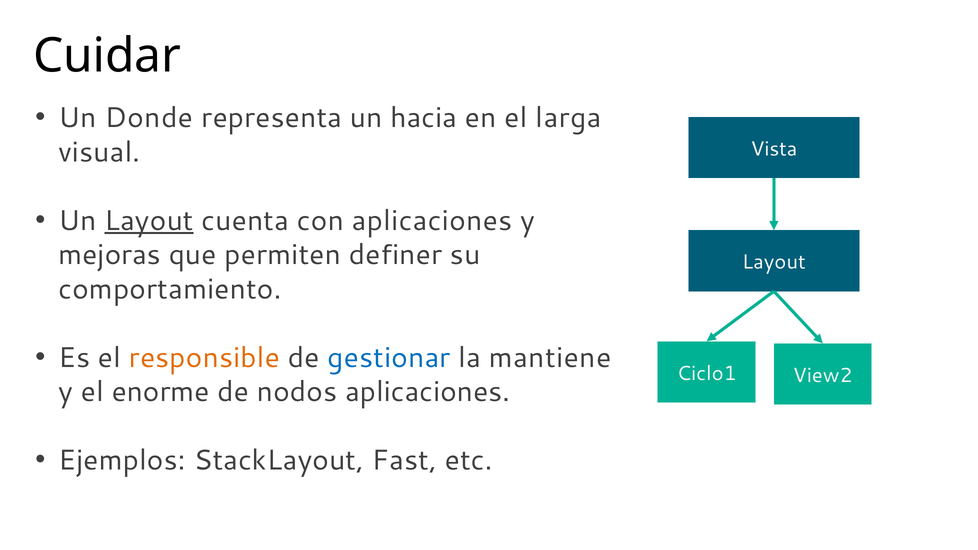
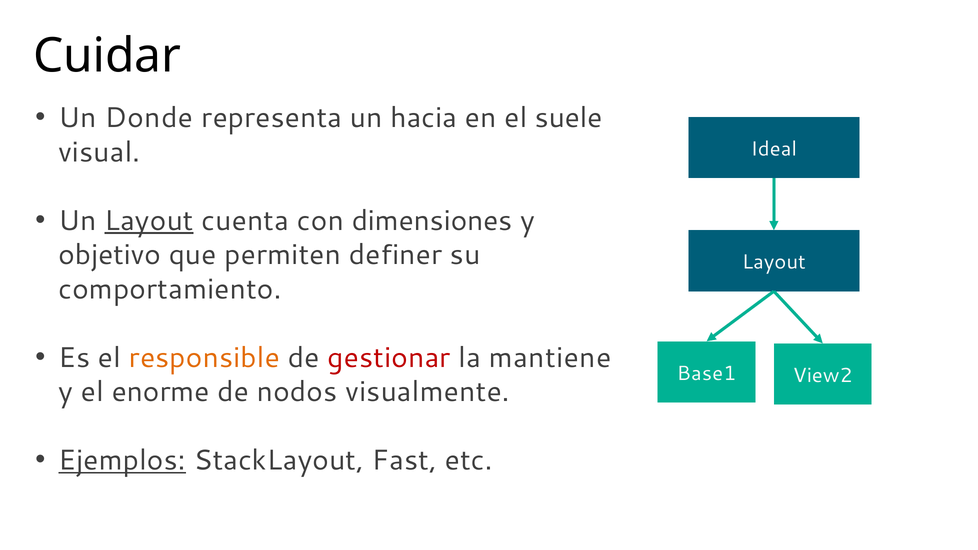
larga: larga -> suele (569, 118)
Vista: Vista -> Ideal (774, 149)
con aplicaciones: aplicaciones -> dimensiones (432, 221)
mejoras: mejoras -> objetivo (110, 255)
gestionar colour: blue -> red (389, 358)
Ciclo1: Ciclo1 -> Base1 (706, 373)
nodos aplicaciones: aplicaciones -> visualmente (428, 392)
Ejemplos underline: none -> present (122, 461)
